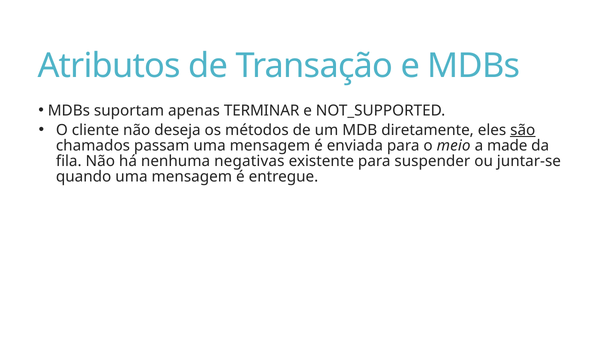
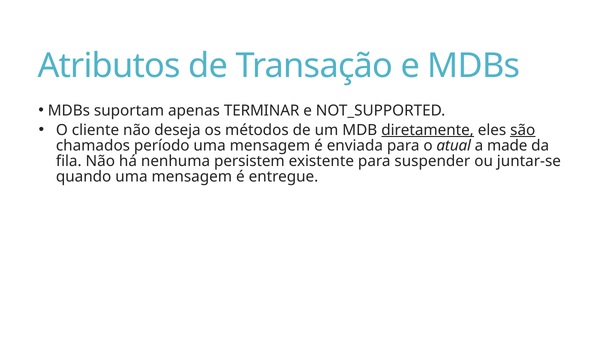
diretamente underline: none -> present (428, 130)
passam: passam -> período (162, 146)
meio: meio -> atual (454, 146)
negativas: negativas -> persistem (249, 161)
